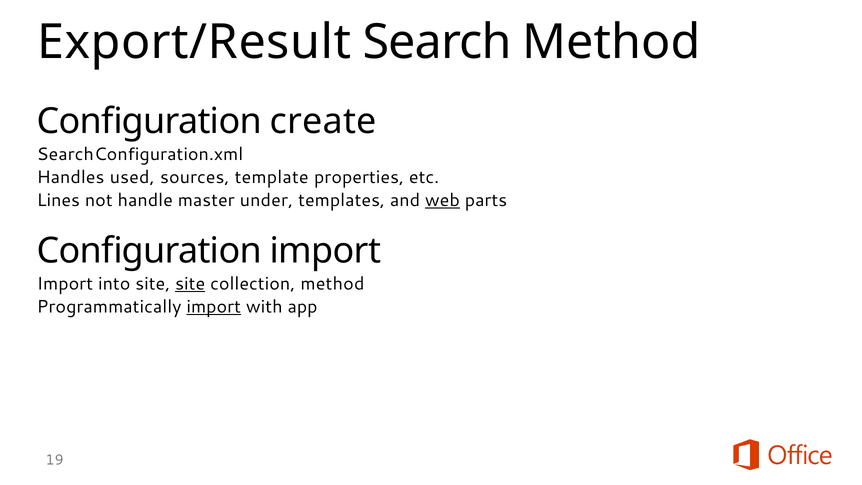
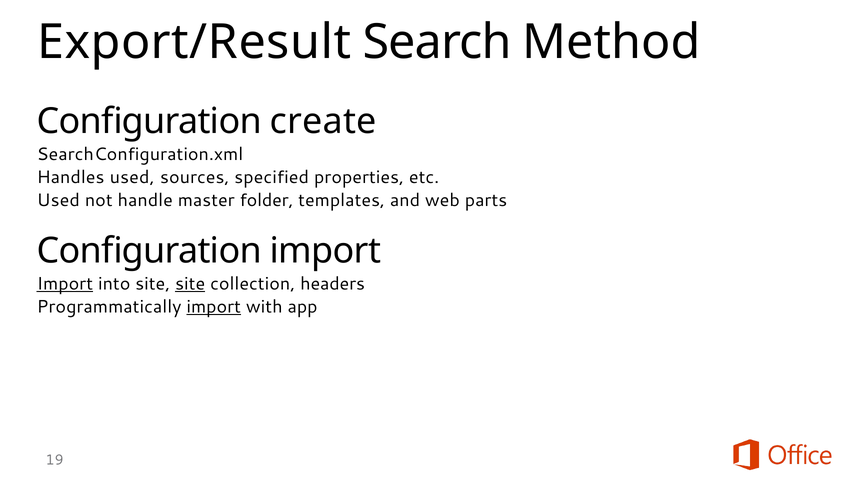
template: template -> specified (272, 177)
Lines: Lines -> Used (58, 200)
under: under -> folder (267, 200)
web underline: present -> none (442, 200)
Import underline: none -> present (65, 284)
collection method: method -> headers (333, 284)
